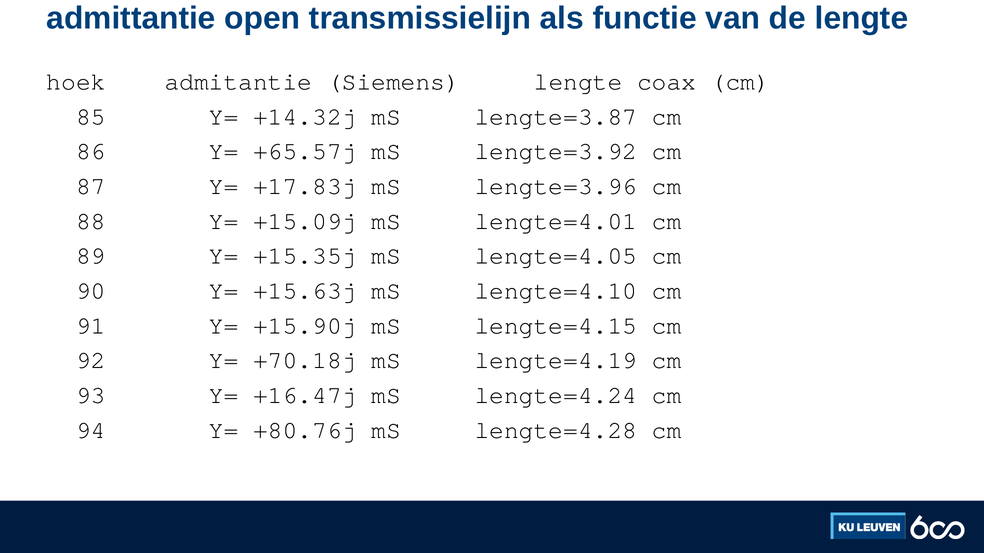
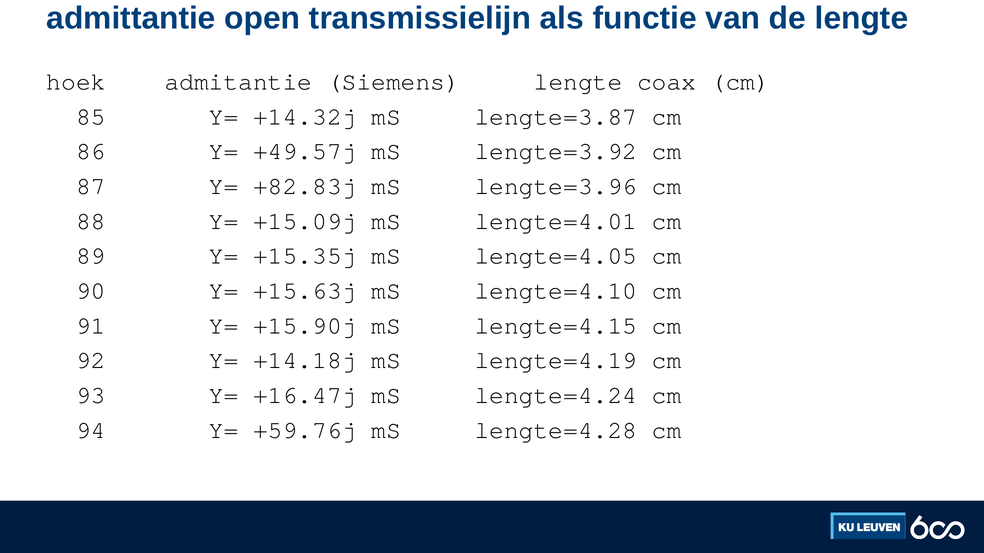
+65.57j: +65.57j -> +49.57j (305, 151)
+17.83j: +17.83j -> +82.83j (305, 186)
+70.18j: +70.18j -> +14.18j (305, 361)
+80.76j: +80.76j -> +59.76j (305, 430)
